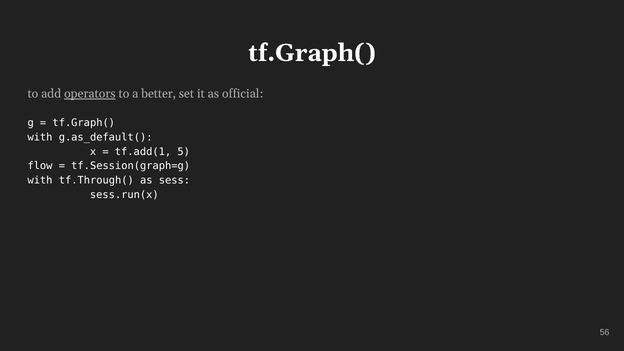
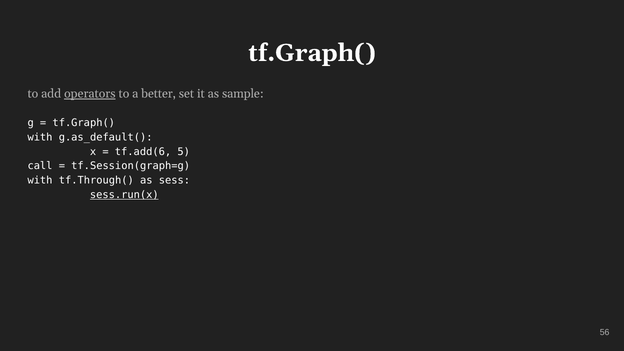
official: official -> sample (243, 94)
tf.add(1: tf.add(1 -> tf.add(6 (143, 152)
flow: flow -> call (40, 166)
sess.run(x underline: none -> present (124, 195)
